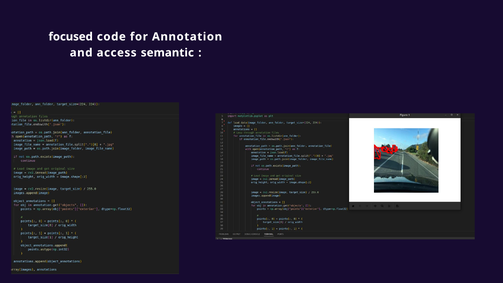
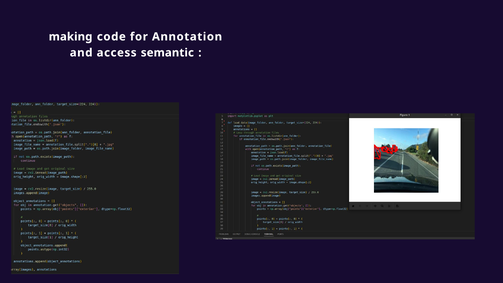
focused: focused -> making (71, 37)
